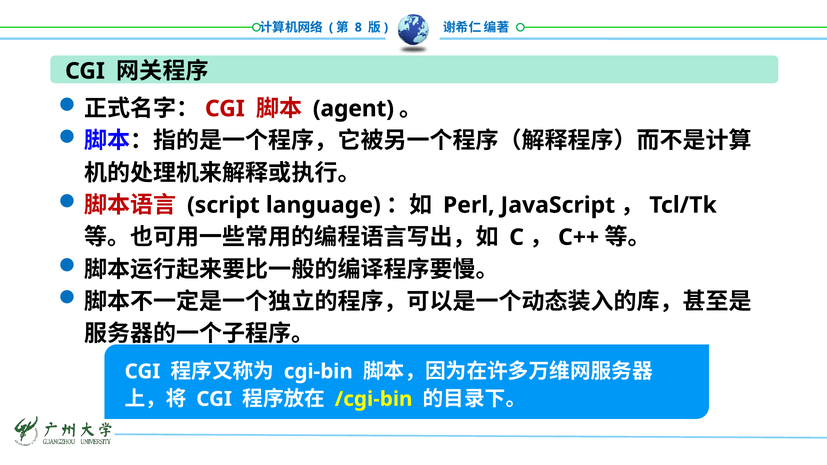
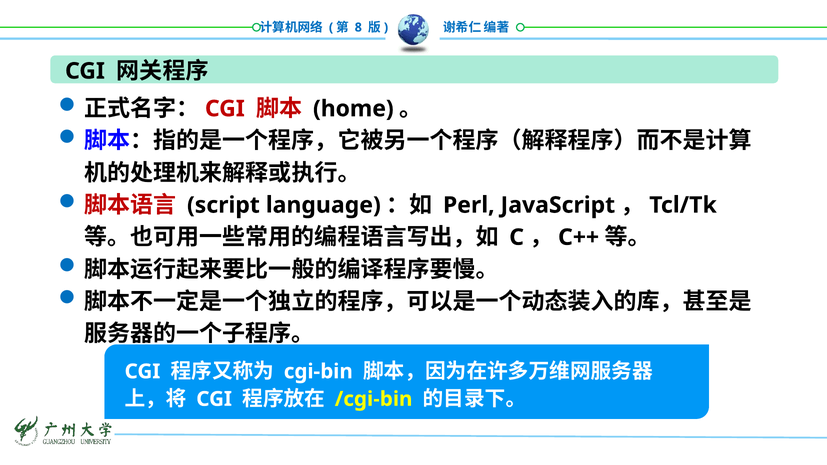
agent: agent -> home (353, 109)
